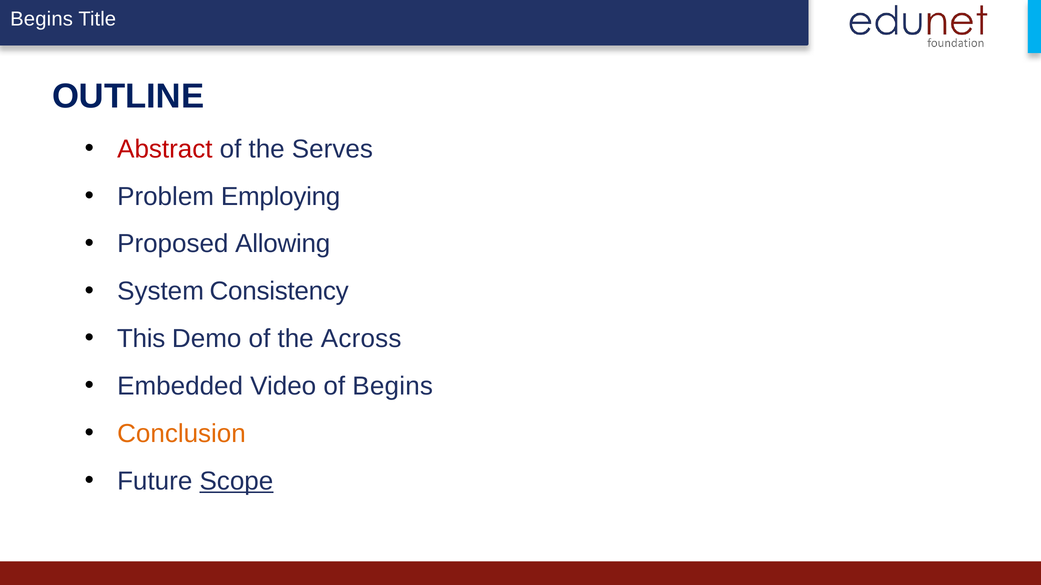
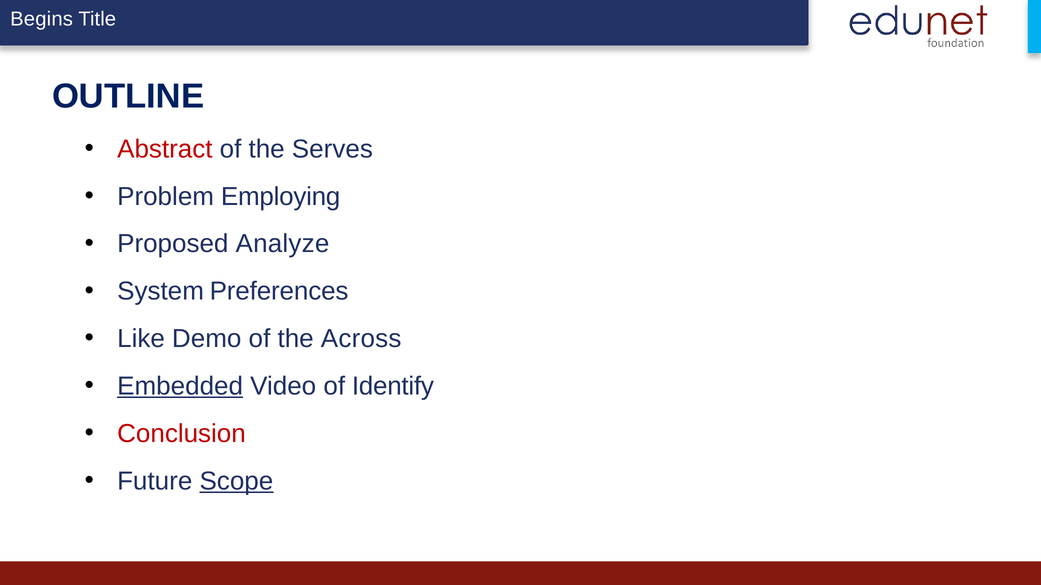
Allowing: Allowing -> Analyze (282, 244)
Consistency: Consistency -> Preferences (279, 292)
This: This -> Like (141, 339)
Embedded underline: none -> present (180, 387)
of Begins: Begins -> Identify (393, 387)
Conclusion colour: orange -> red (182, 434)
